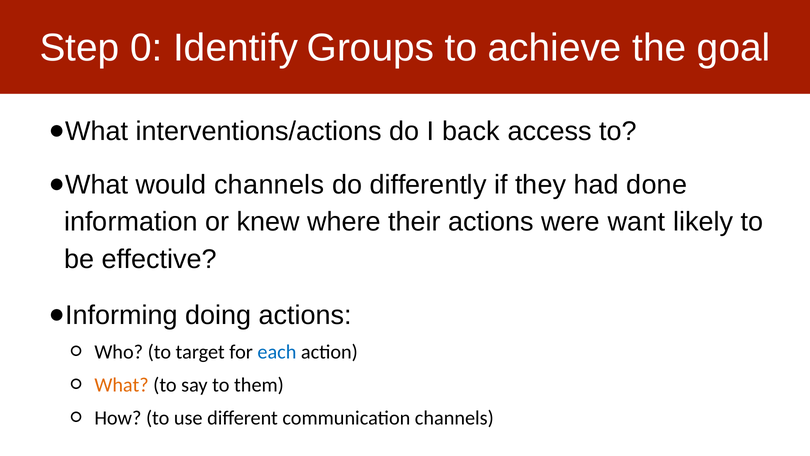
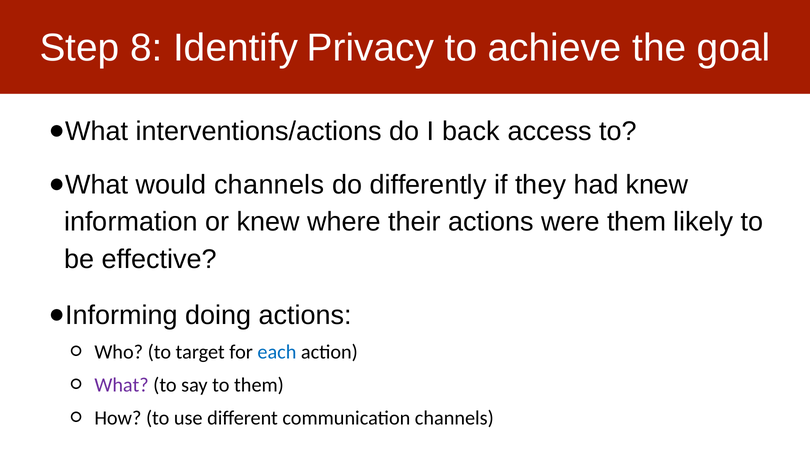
0: 0 -> 8 (146, 48)
Groups: Groups -> Privacy (370, 48)
had done: done -> knew (657, 185)
were want: want -> them (637, 222)
What colour: orange -> purple (122, 385)
